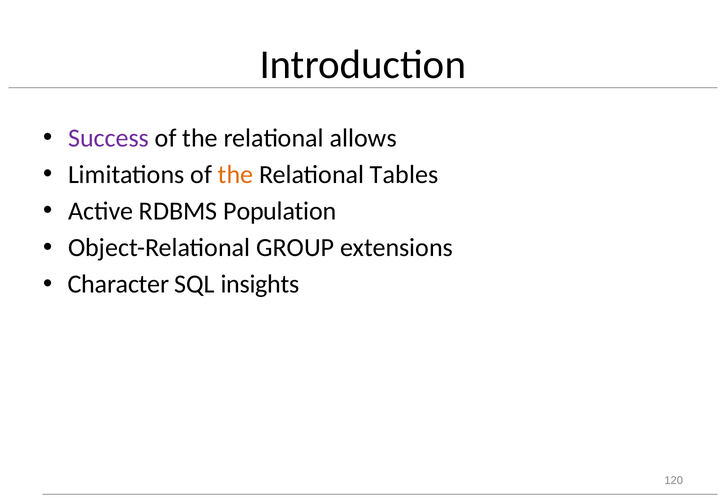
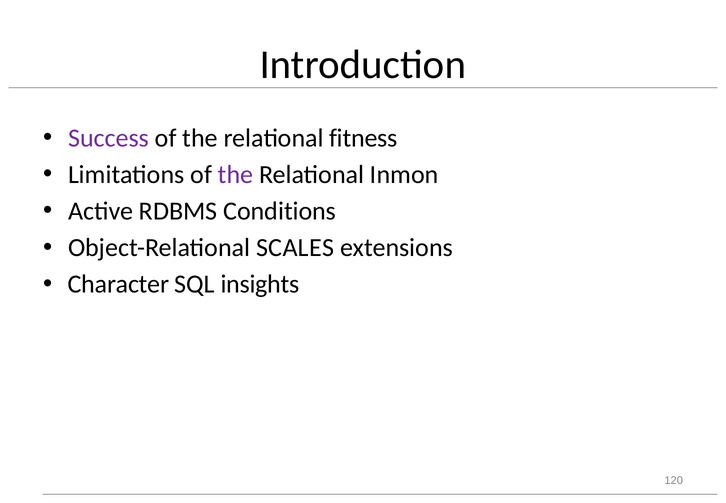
allows: allows -> fitness (363, 138)
the colour: orange -> purple (236, 175)
Tables: Tables -> Inmon (404, 175)
Population: Population -> Conditions (280, 211)
GROUP: GROUP -> SCALES (295, 248)
